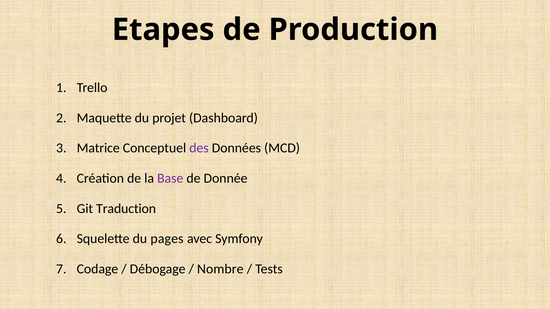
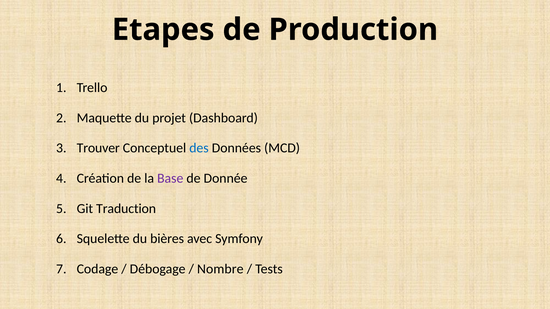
Matrice: Matrice -> Trouver (98, 148)
des colour: purple -> blue (199, 148)
pages: pages -> bières (167, 239)
